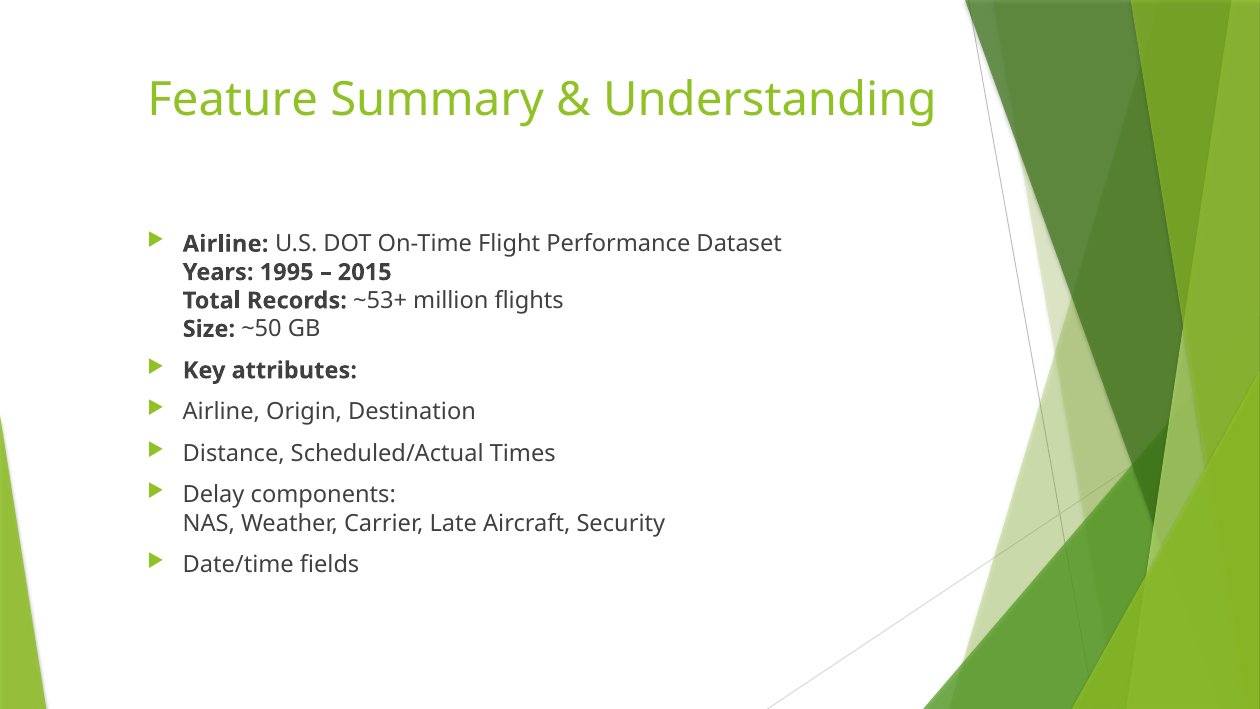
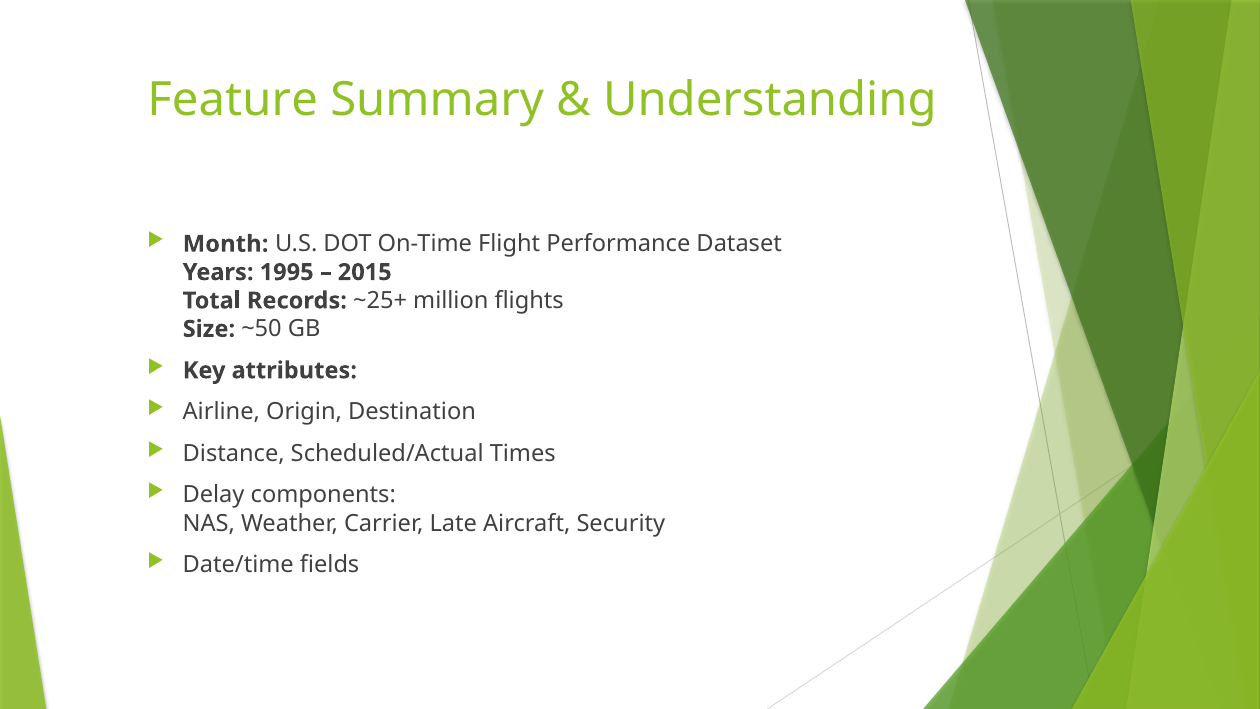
Airline: Airline -> Month (226, 244)
~53+: ~53+ -> ~25+ (380, 301)
